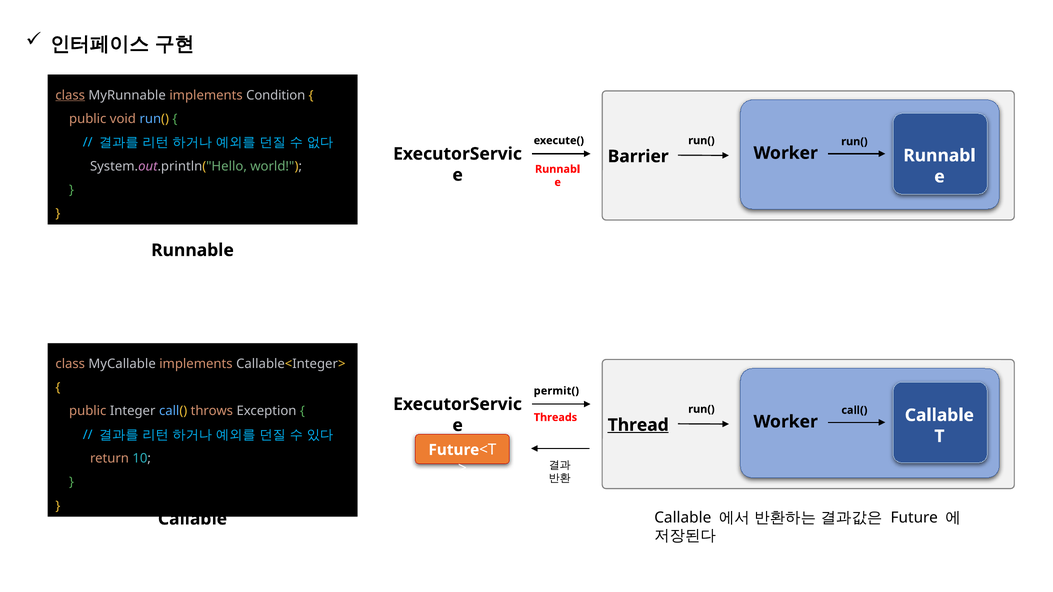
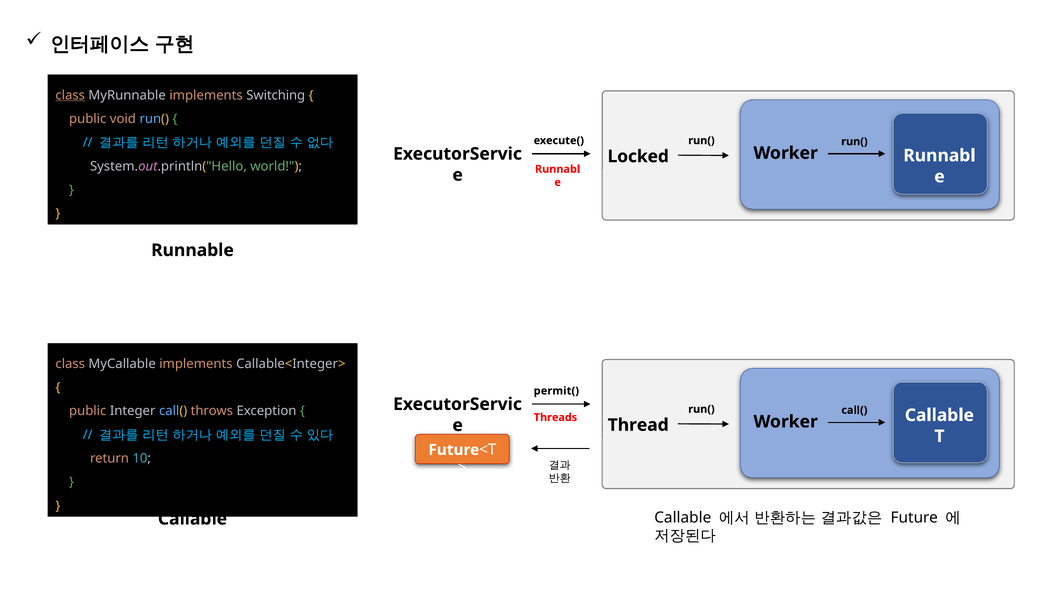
Condition: Condition -> Switching (276, 95)
Barrier: Barrier -> Locked (638, 157)
Thread underline: present -> none (638, 425)
